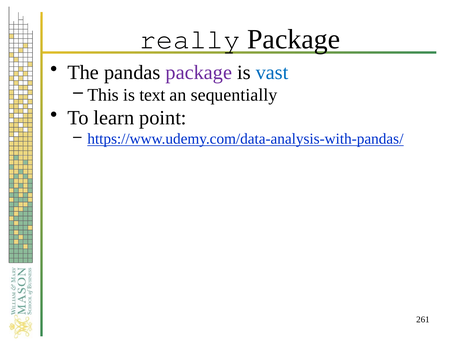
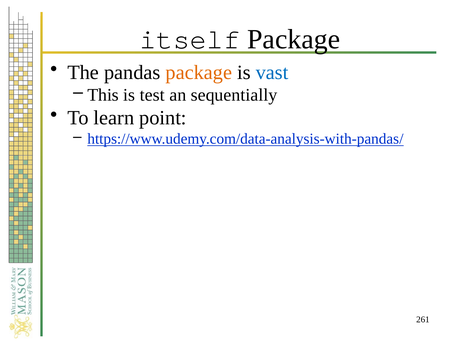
really: really -> itself (190, 39)
package colour: purple -> orange (199, 72)
text: text -> test (152, 95)
